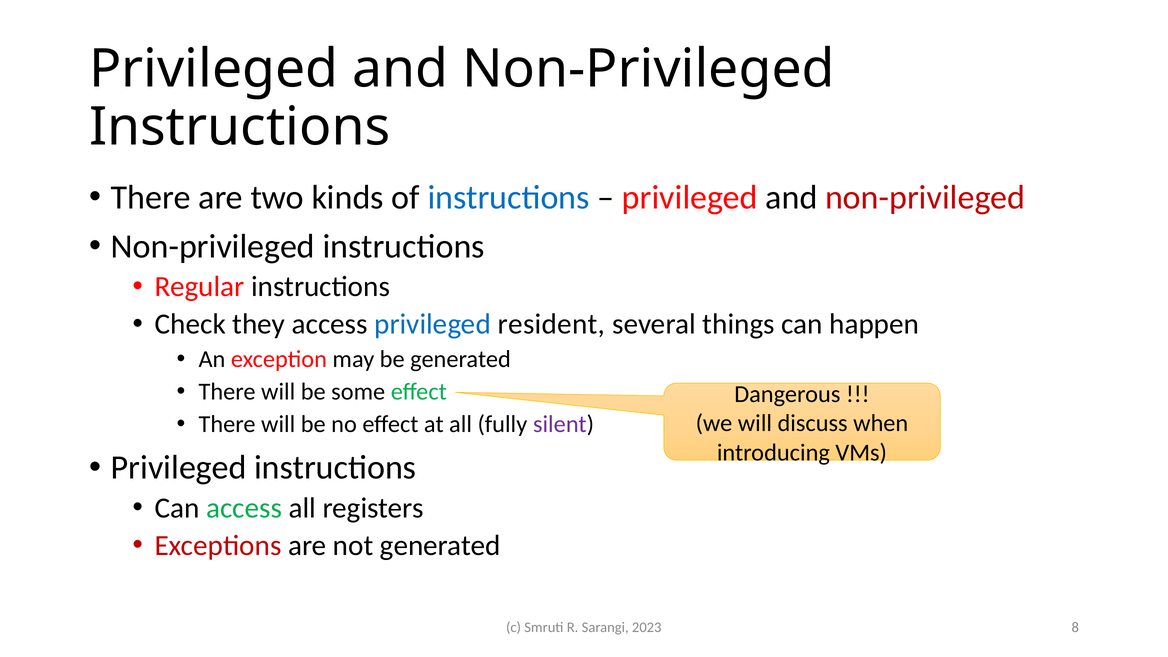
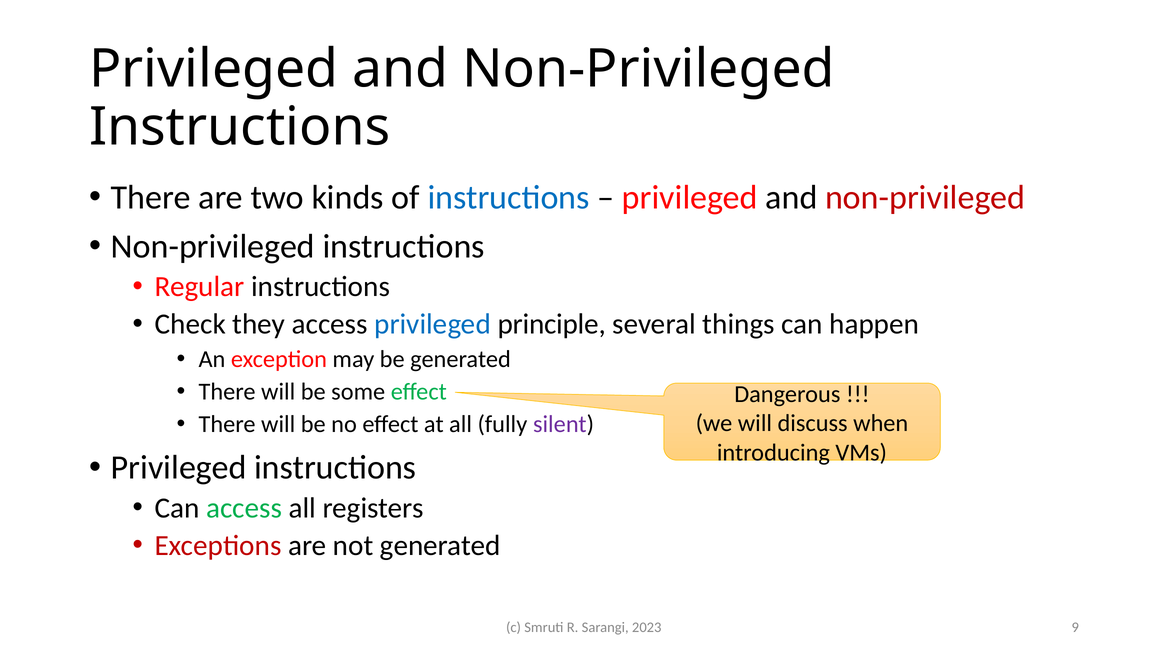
resident: resident -> principle (552, 324)
8: 8 -> 9 (1075, 627)
